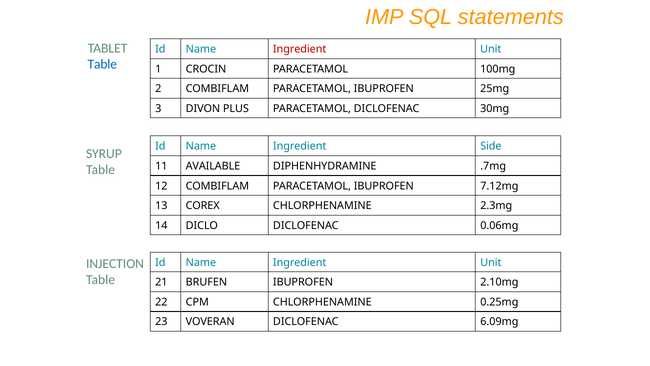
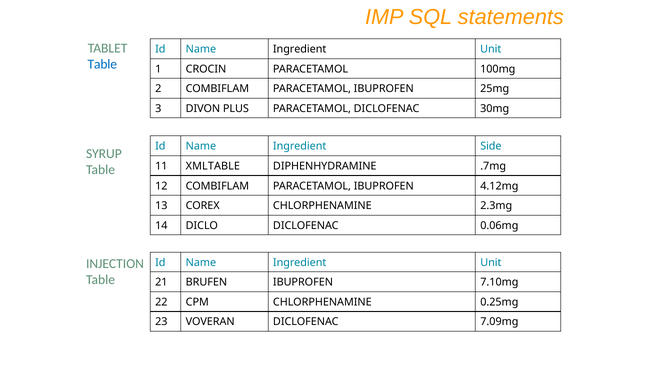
Ingredient colour: red -> black (300, 49)
AVAILABLE: AVAILABLE -> XMLTABLE (213, 166)
7.12mg: 7.12mg -> 4.12mg (499, 186)
2.10mg: 2.10mg -> 7.10mg (499, 282)
6.09mg: 6.09mg -> 7.09mg (499, 322)
